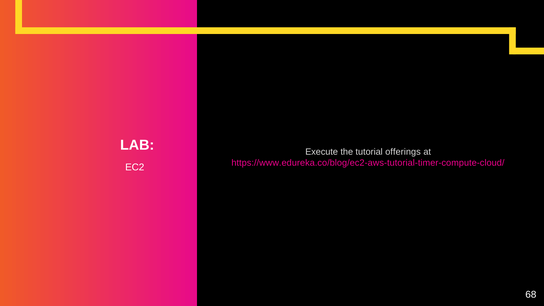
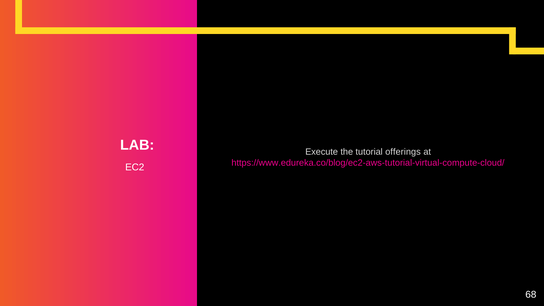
https://www.edureka.co/blog/ec2-aws-tutorial-timer-compute-cloud/: https://www.edureka.co/blog/ec2-aws-tutorial-timer-compute-cloud/ -> https://www.edureka.co/blog/ec2-aws-tutorial-virtual-compute-cloud/ (368, 163)
